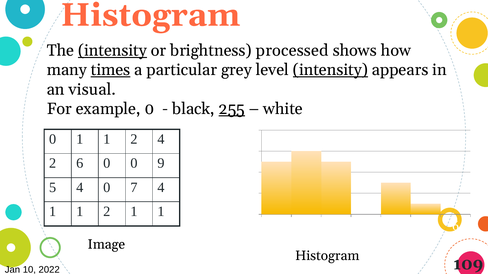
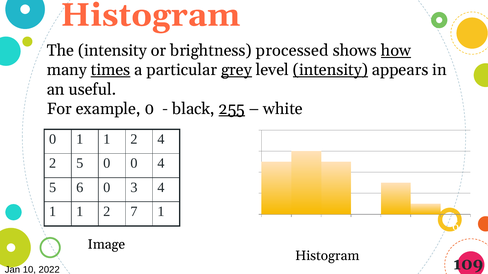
intensity underline: present -> none (112, 50)
how underline: none -> present (396, 50)
grey underline: none -> present (236, 70)
visual: visual -> useful (92, 90)
2 6: 6 -> 5 (80, 164)
0 9: 9 -> 4 (161, 164)
4: 4 -> 6 (80, 188)
0 7: 7 -> 3 (134, 188)
2 1: 1 -> 7 (134, 212)
